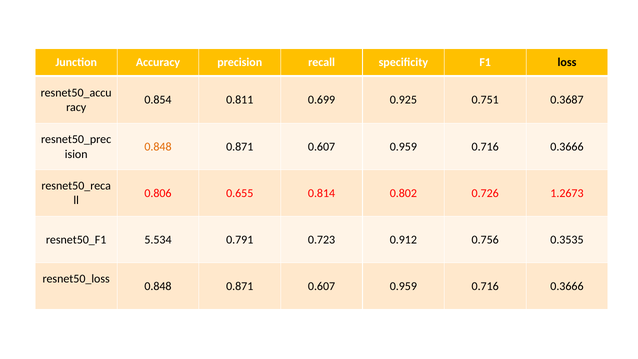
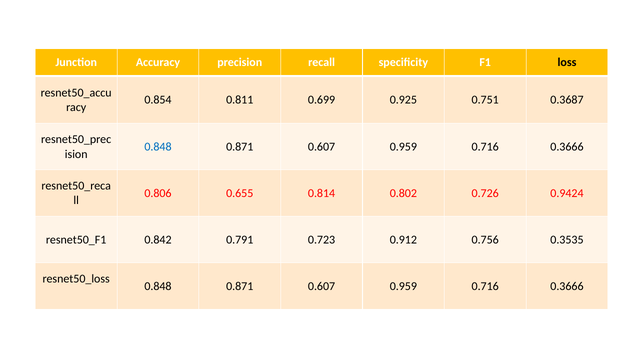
0.848 colour: orange -> blue (158, 147)
1.2673: 1.2673 -> 0.9424 (567, 193)
5.534: 5.534 -> 0.842 (158, 240)
